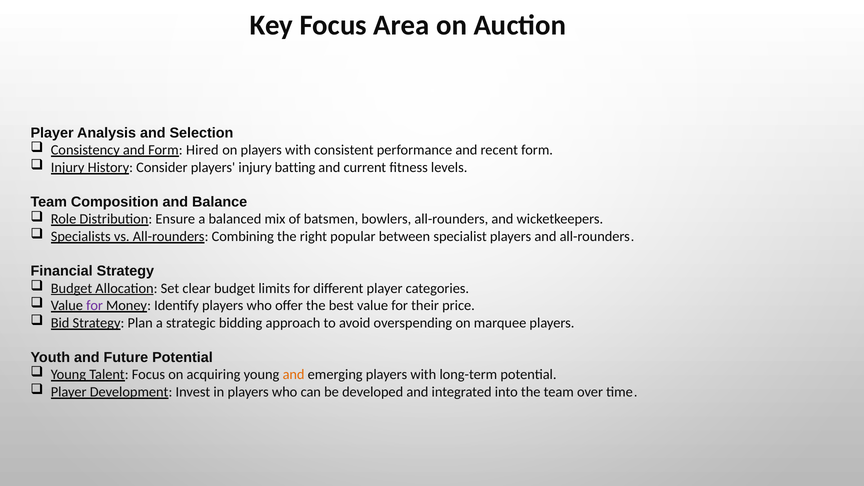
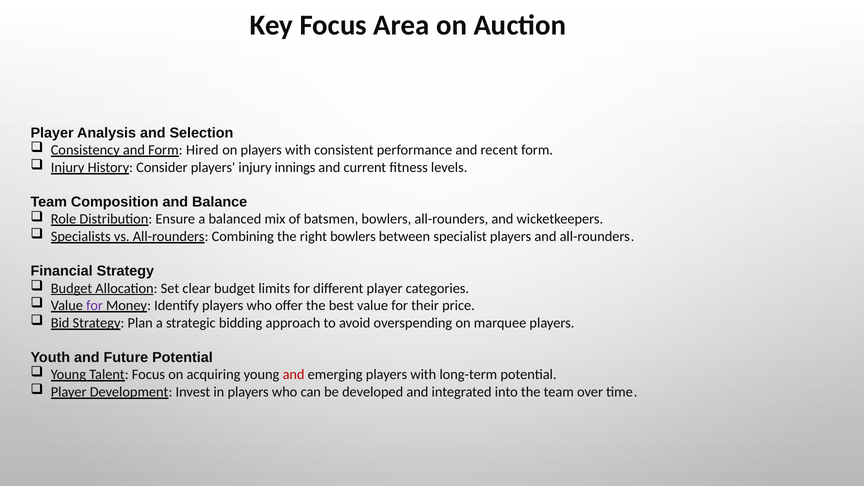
batting: batting -> innings (295, 167)
right popular: popular -> bowlers (353, 236)
and colour: orange -> red (294, 375)
